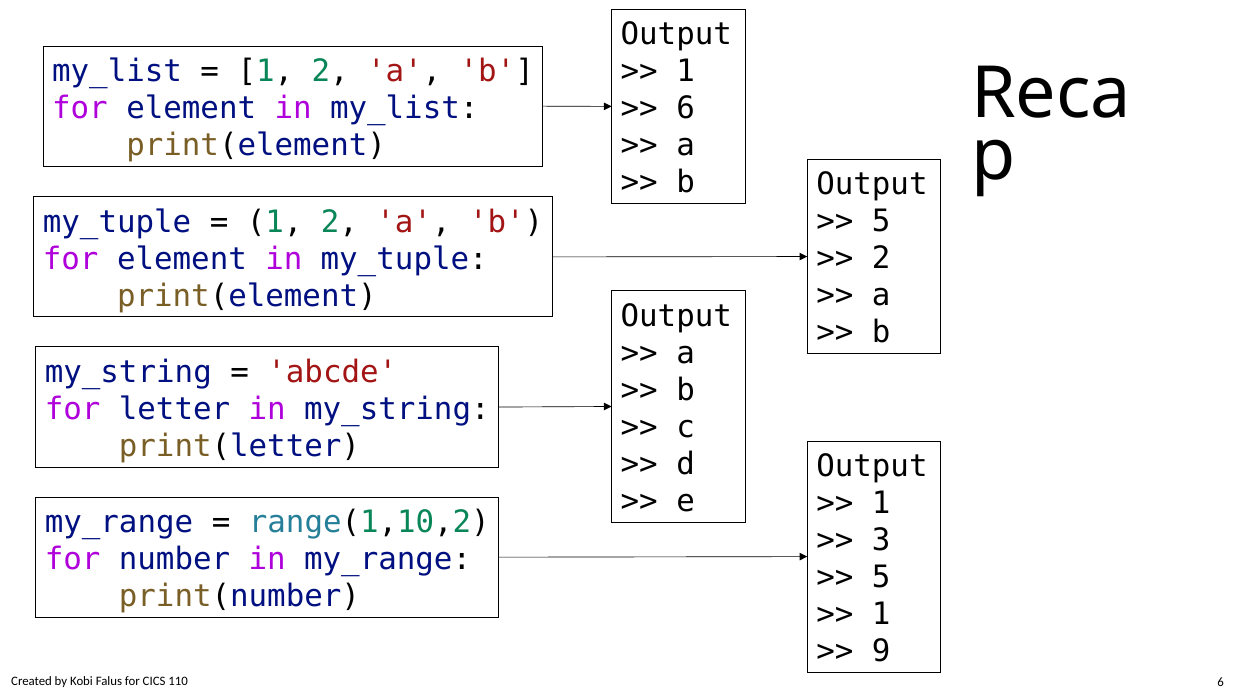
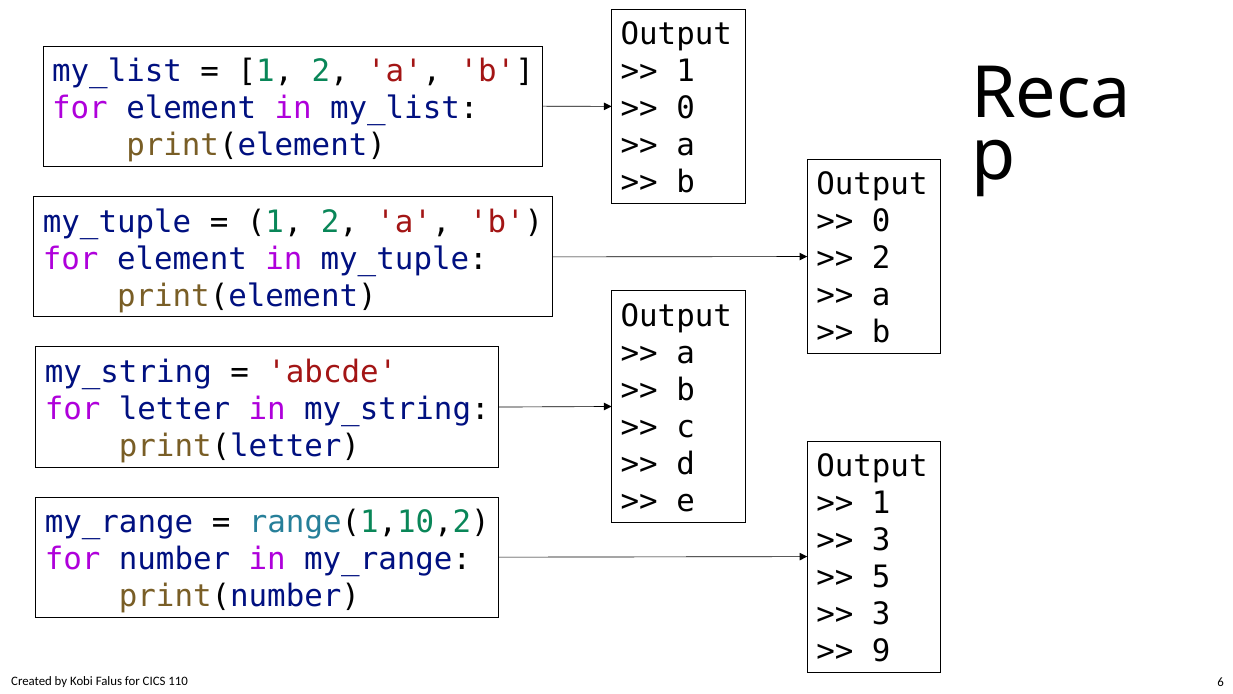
6: 6 -> 0 (686, 109)
5: 5 -> 0 (881, 222)
1: 1 -> 3 (881, 614)
